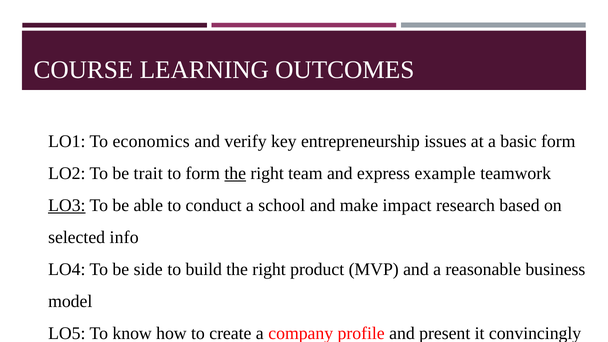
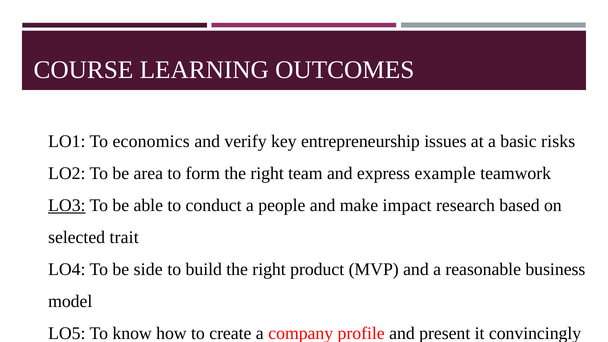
basic form: form -> risks (558, 142)
trait: trait -> area (148, 174)
the underline: present -> none (235, 174)
school: school -> people (282, 205)
info: info -> trait (124, 237)
